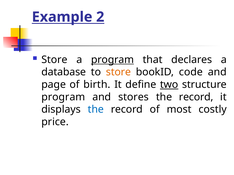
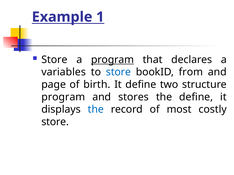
2: 2 -> 1 (100, 17)
database: database -> variables (64, 72)
store colour: orange -> blue (118, 72)
code: code -> from (191, 72)
two underline: present -> none (169, 85)
record: record -> define (196, 97)
price: price -> store (55, 122)
